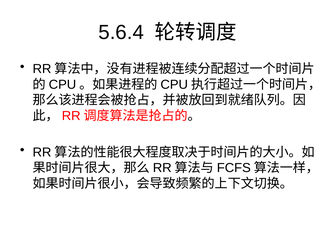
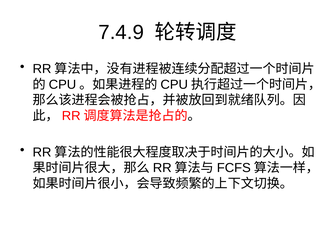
5.6.4: 5.6.4 -> 7.4.9 (121, 32)
